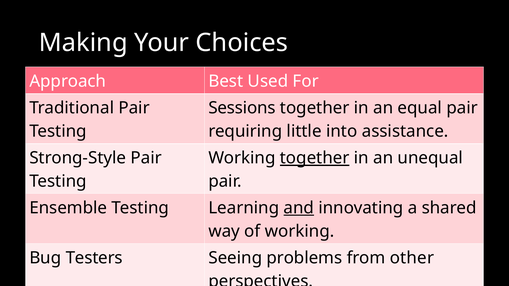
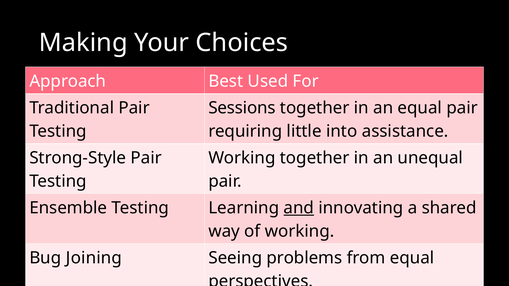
together underline: present -> none (315, 158)
Testers: Testers -> Joining (94, 258)
from other: other -> equal (412, 258)
